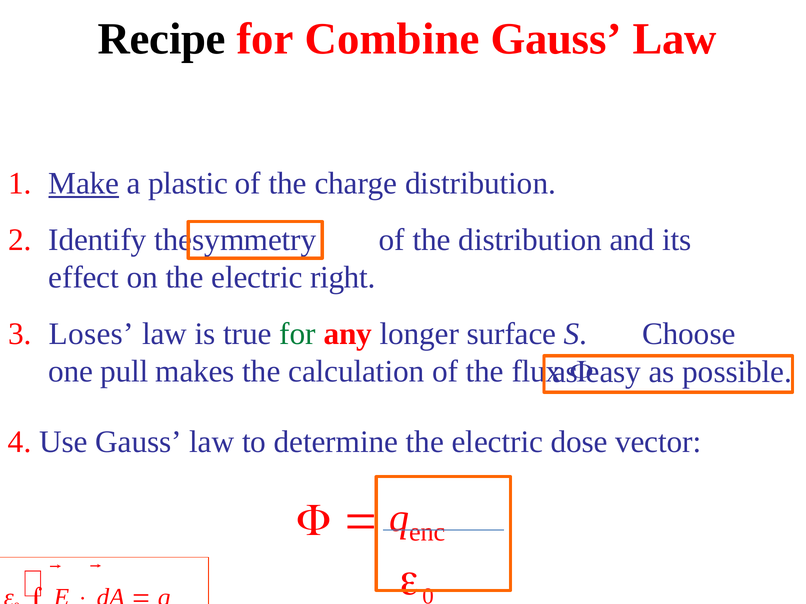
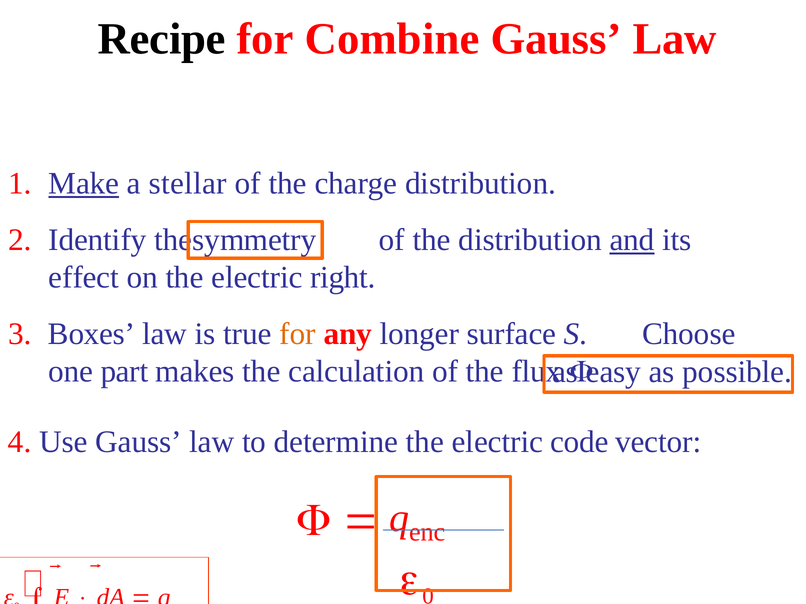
plastic: plastic -> stellar (188, 184)
and underline: none -> present (632, 240)
Loses: Loses -> Boxes (92, 334)
for colour: green -> orange (298, 334)
pull: pull -> part (124, 372)
dose: dose -> code (579, 442)
